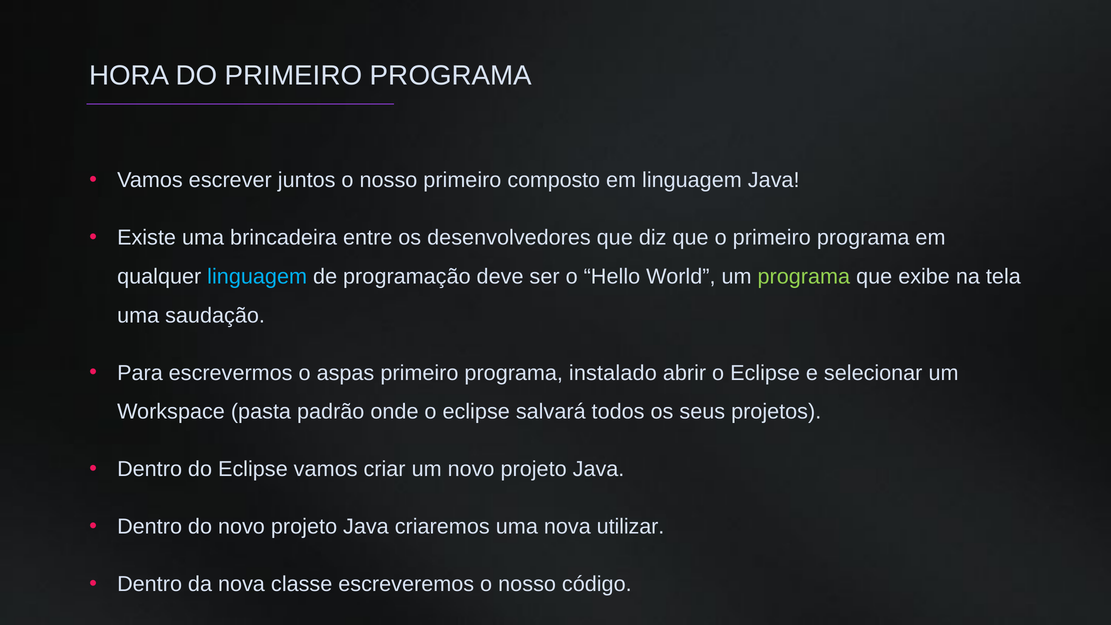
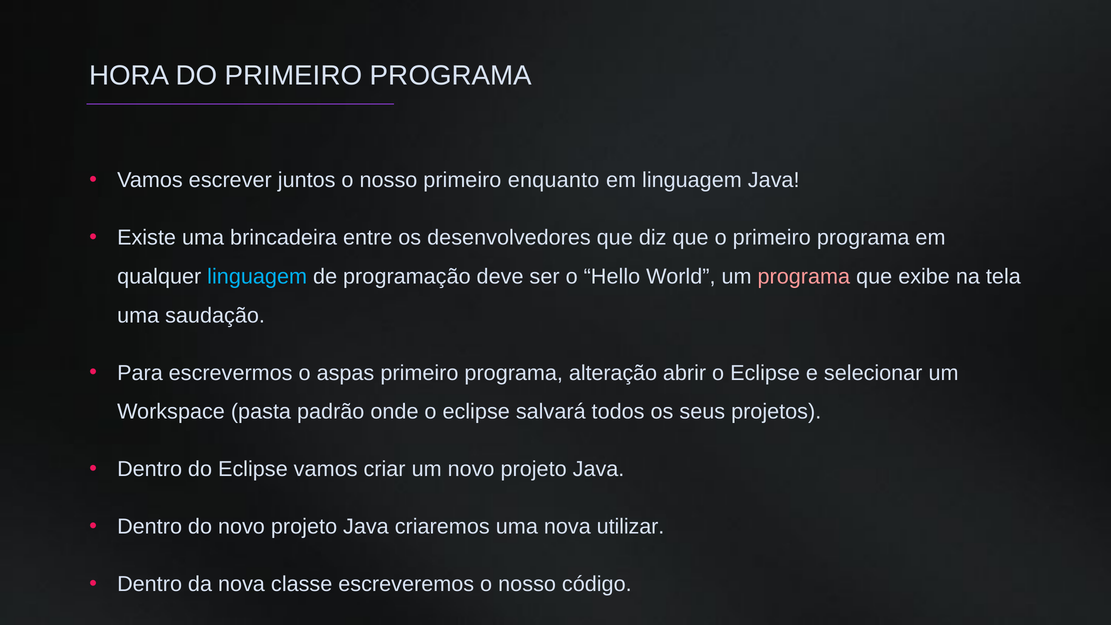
composto: composto -> enquanto (554, 180)
programa colour: light green -> pink (804, 277)
instalado: instalado -> alteração (613, 373)
